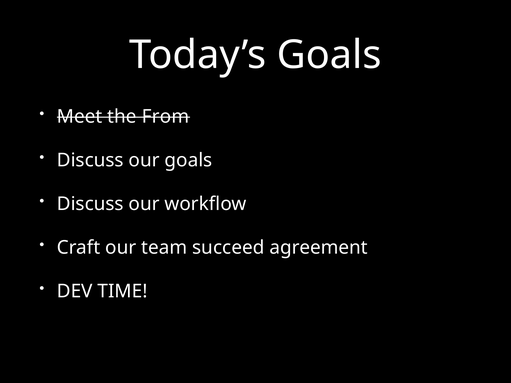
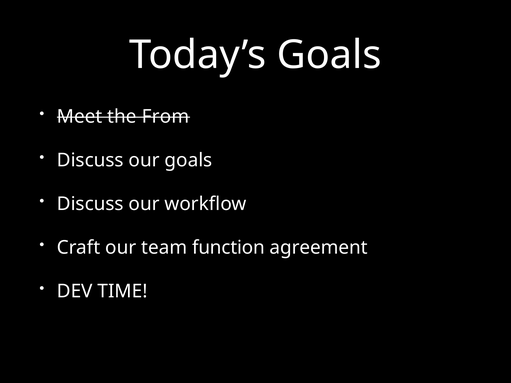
succeed: succeed -> function (228, 248)
